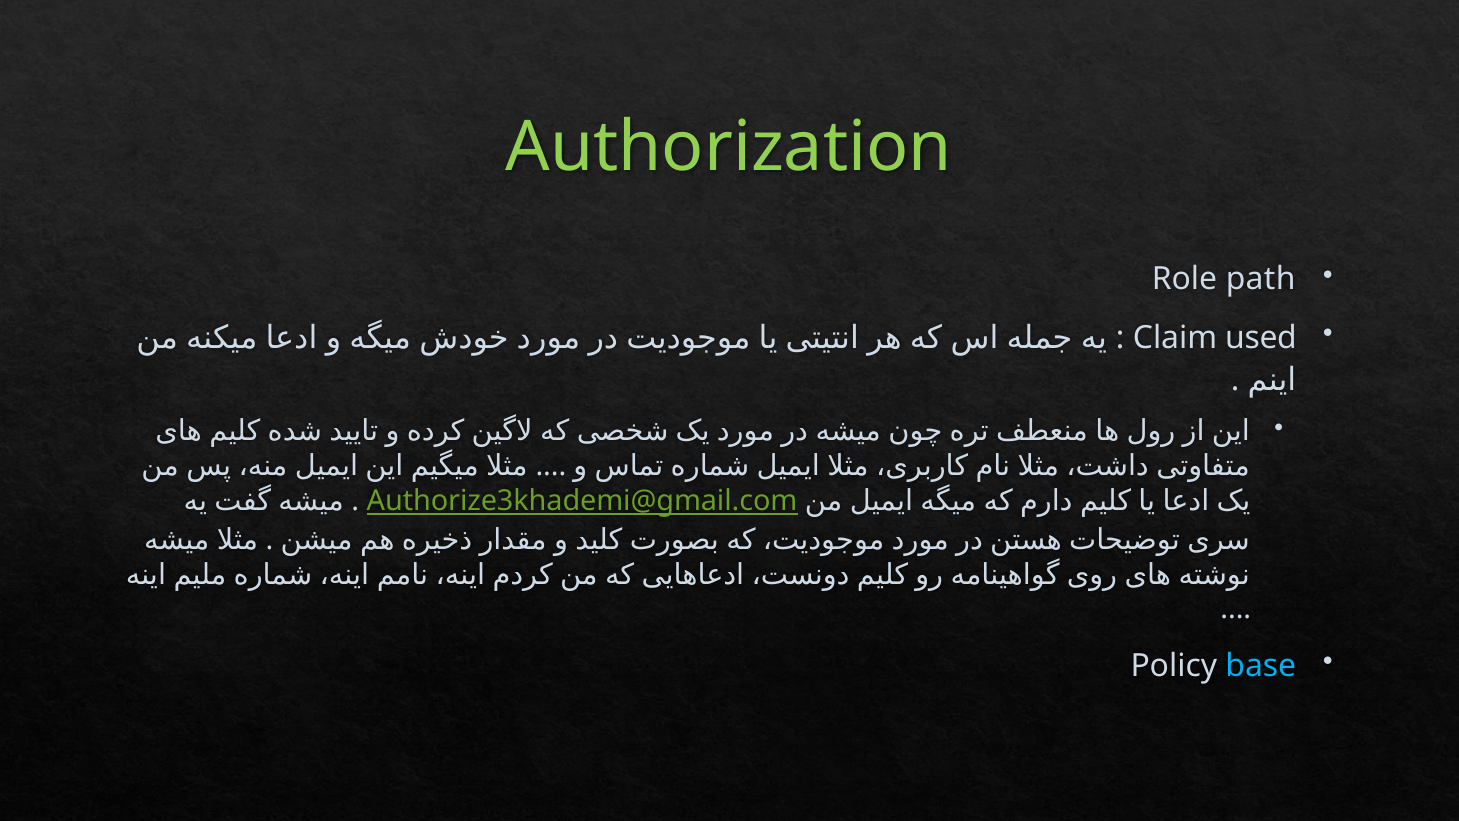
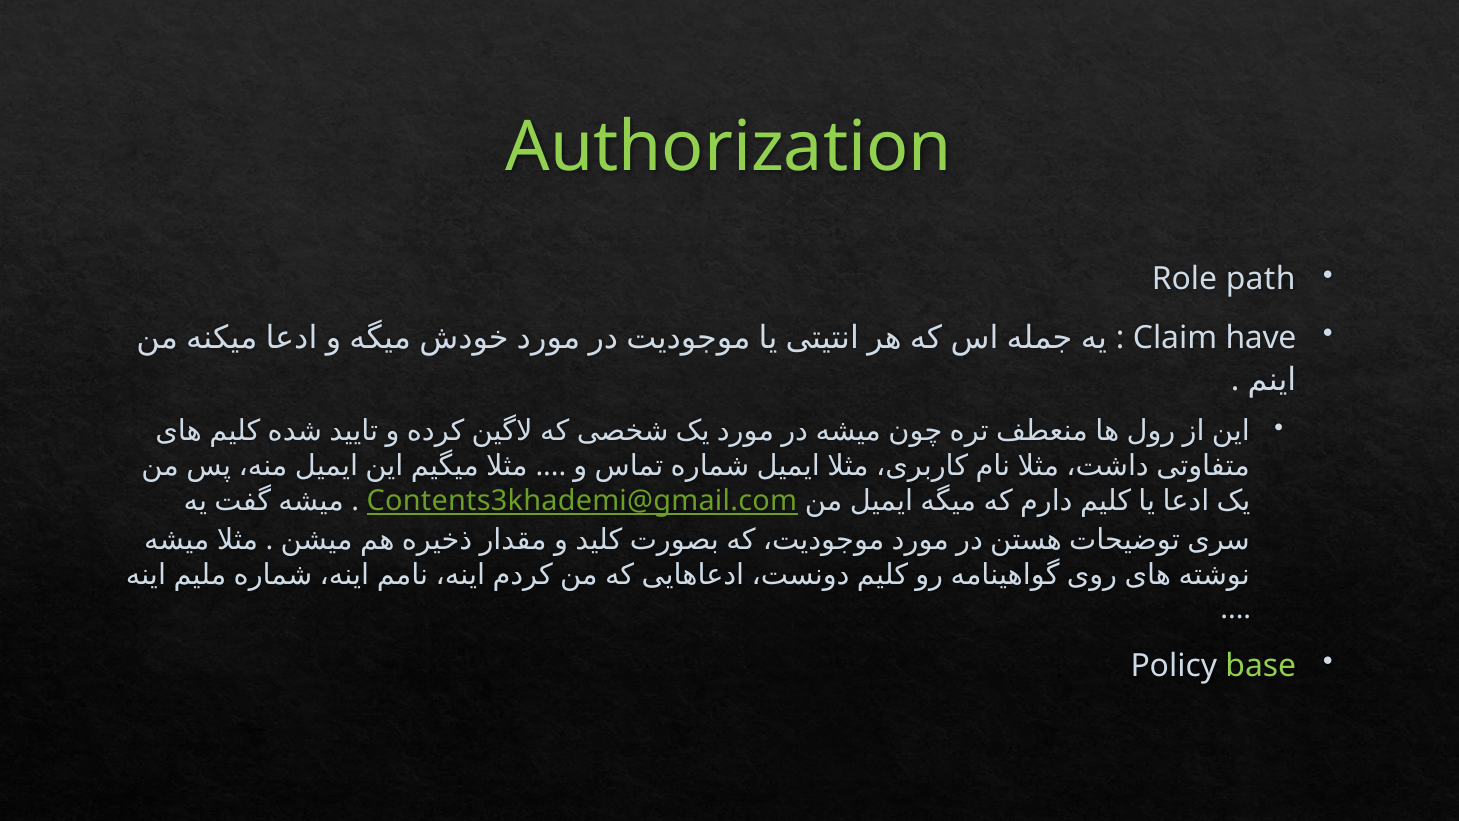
used: used -> have (1261, 337)
Authorize3khademi@gmail.com: Authorize3khademi@gmail.com -> Contents3khademi@gmail.com (582, 500)
base colour: light blue -> light green (1261, 666)
